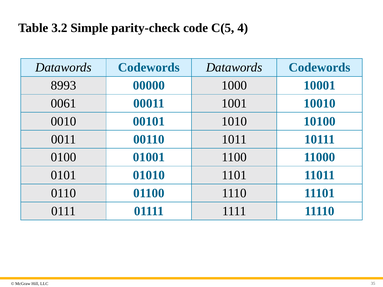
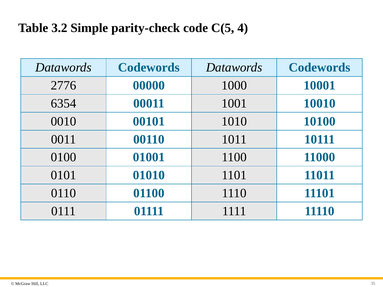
8993: 8993 -> 2776 (63, 86)
0061: 0061 -> 6354 (63, 104)
